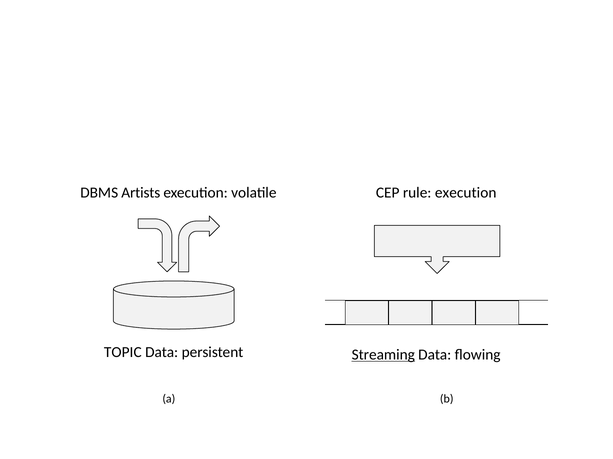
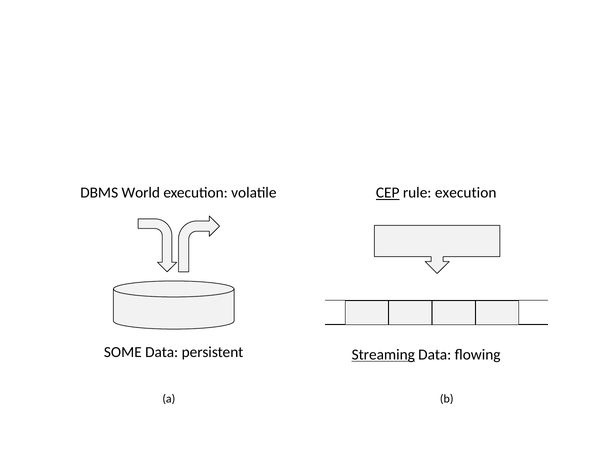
Artists: Artists -> World (141, 193)
CEP underline: none -> present (388, 193)
TOPIC: TOPIC -> SOME (123, 353)
